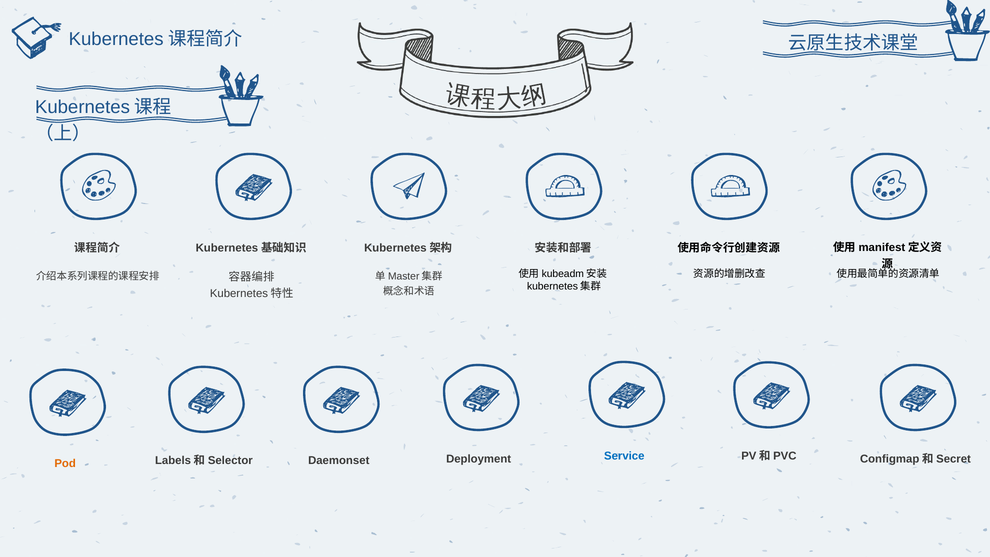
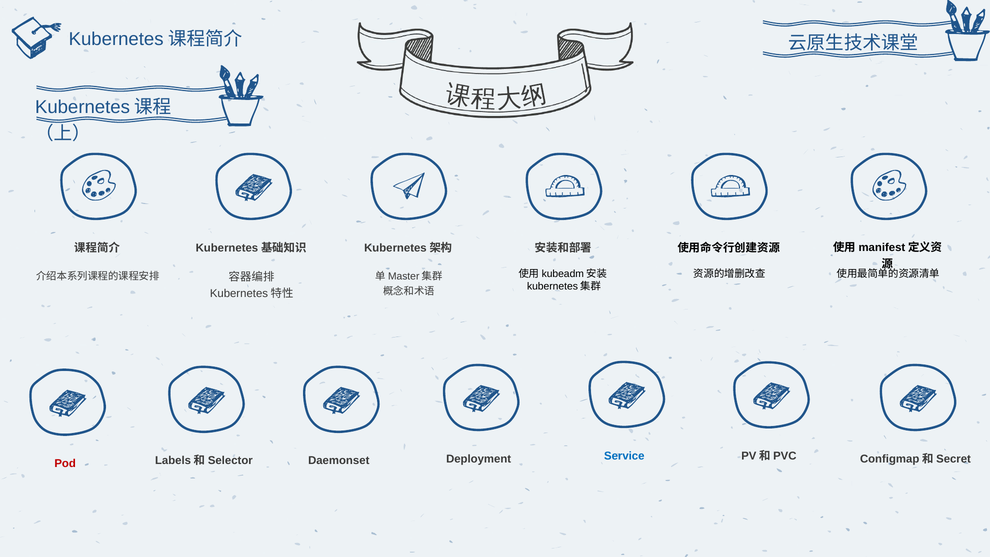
Pod colour: orange -> red (65, 463)
